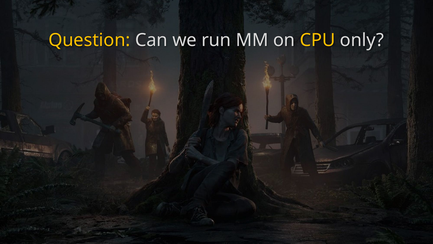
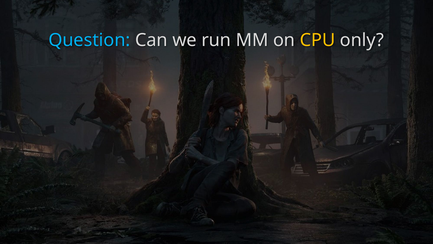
Question colour: yellow -> light blue (89, 40)
